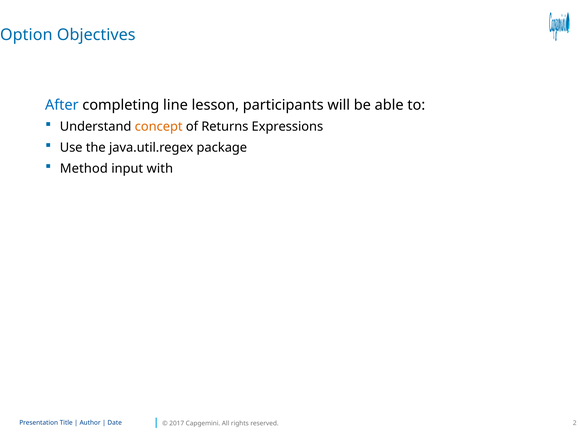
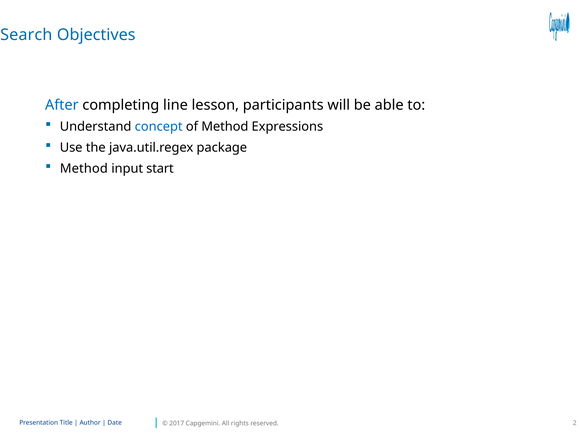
Option: Option -> Search (26, 35)
concept colour: orange -> blue (159, 127)
of Returns: Returns -> Method (225, 127)
with: with -> start (160, 169)
